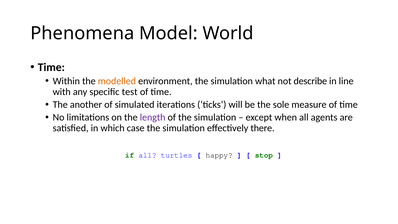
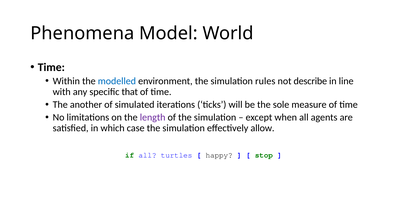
modelled colour: orange -> blue (117, 81)
what: what -> rules (265, 81)
test: test -> that (130, 92)
there: there -> allow (263, 128)
